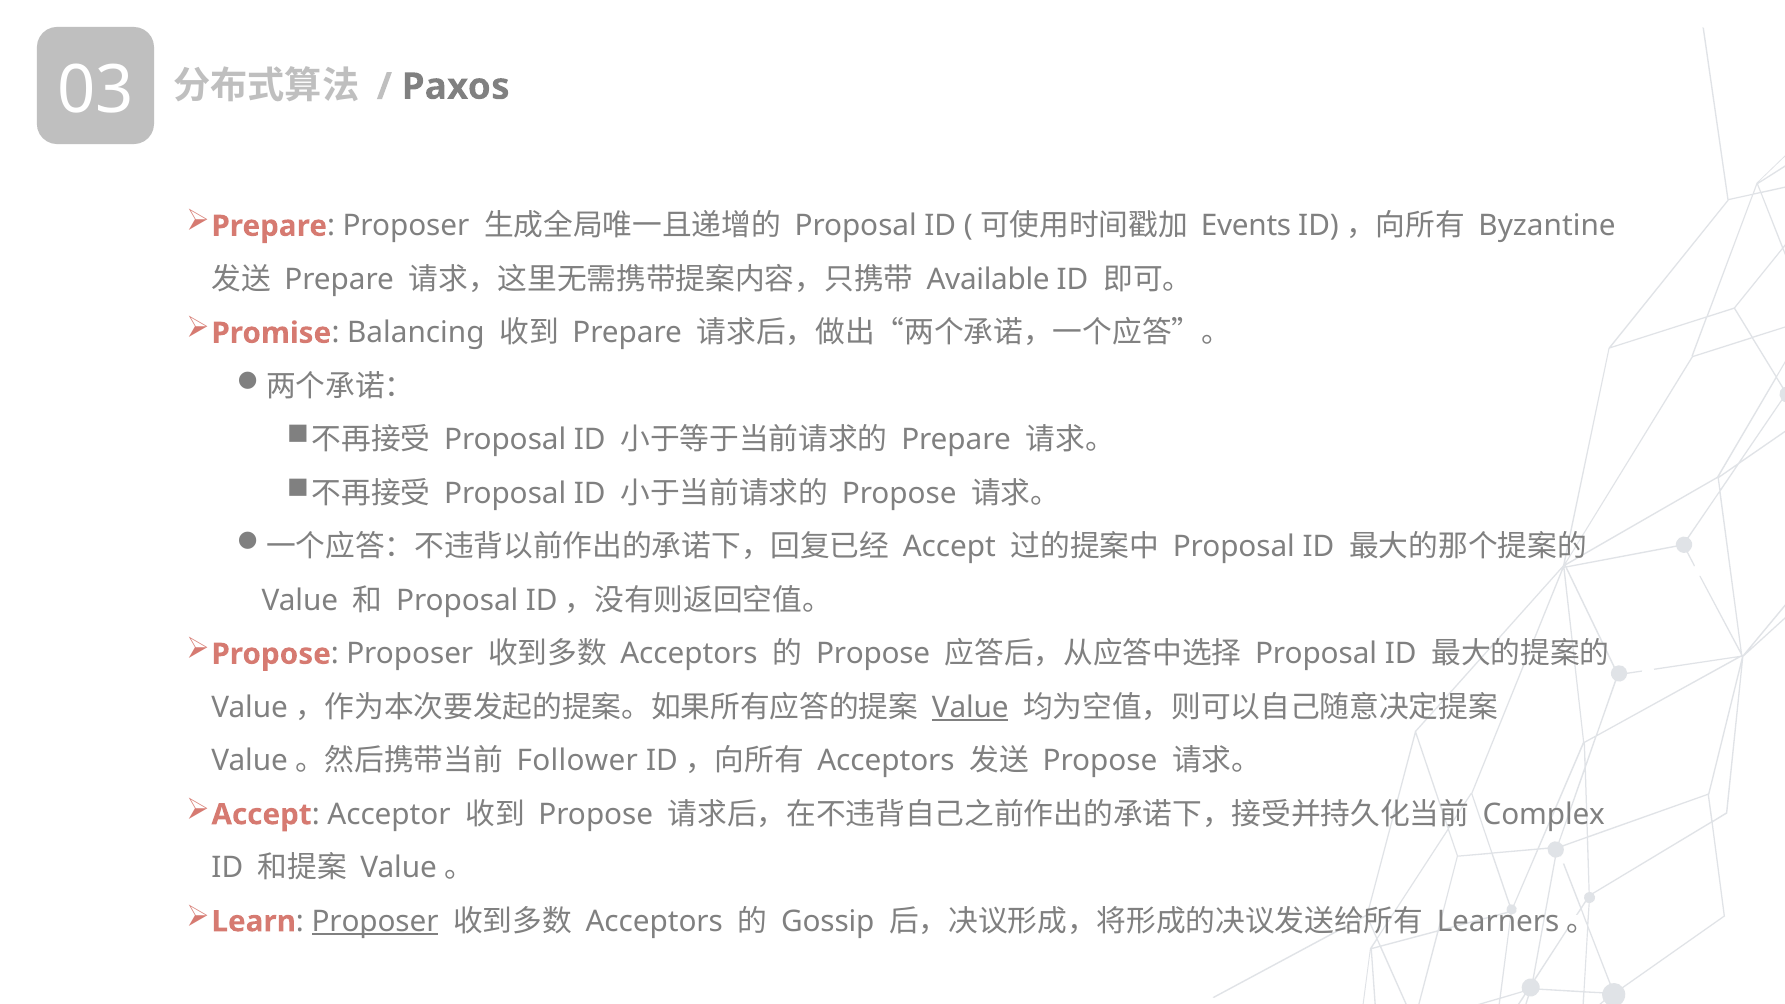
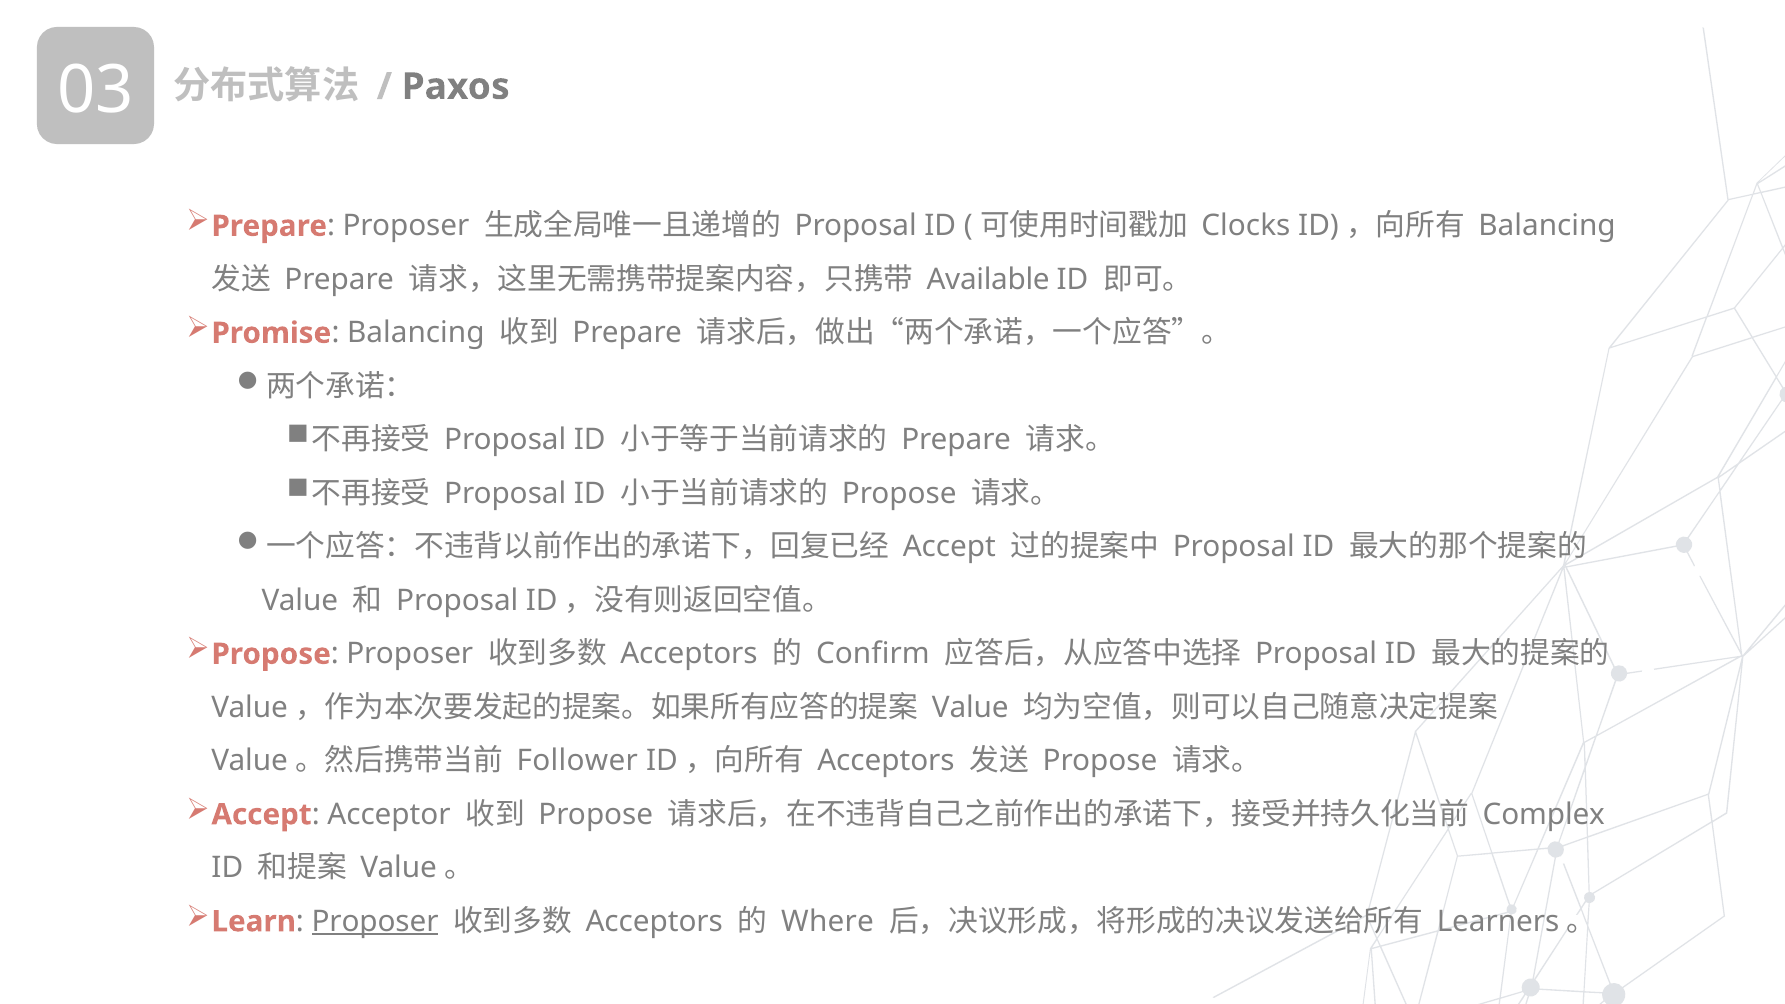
Events: Events -> Clocks (1246, 226)
Byzantine: Byzantine -> Balancing (1547, 226)
Propose: Propose -> Confirm (873, 654)
Value underline: present -> none (970, 708)
Gossip: Gossip -> Where (828, 922)
